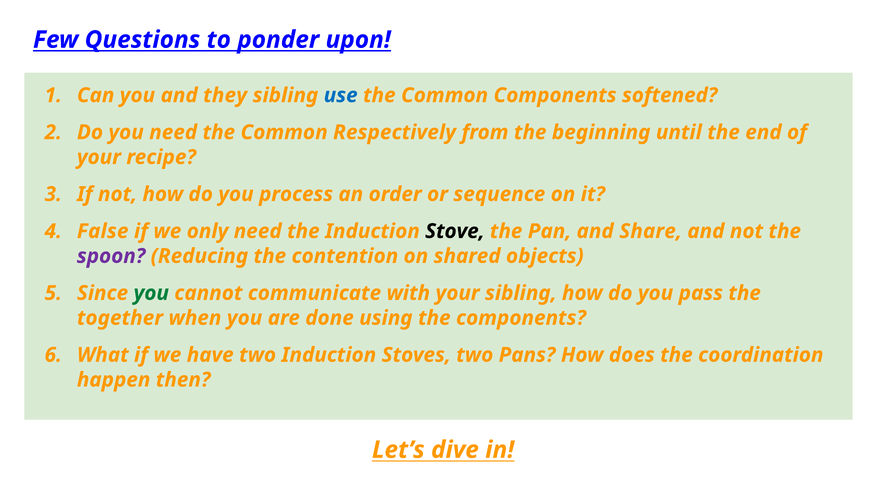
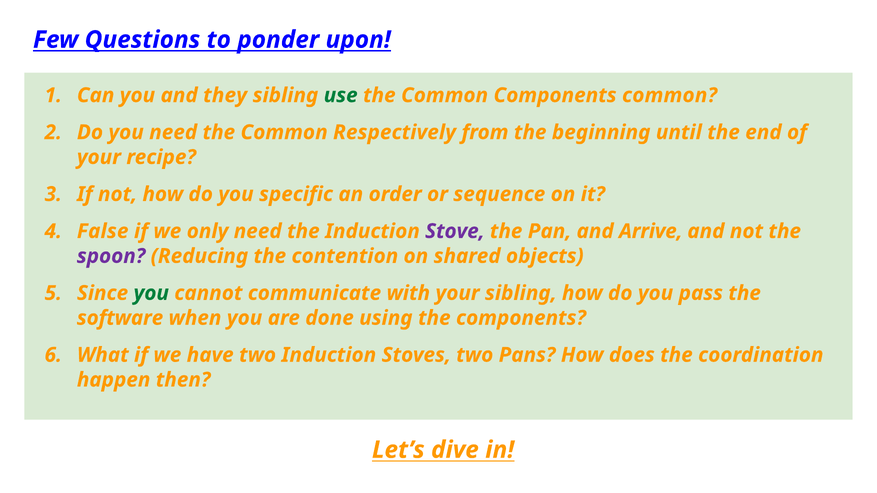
use colour: blue -> green (341, 95)
Components softened: softened -> common (670, 95)
process: process -> specific (296, 194)
Stove colour: black -> purple (455, 231)
Share: Share -> Arrive (651, 231)
together: together -> software (120, 318)
